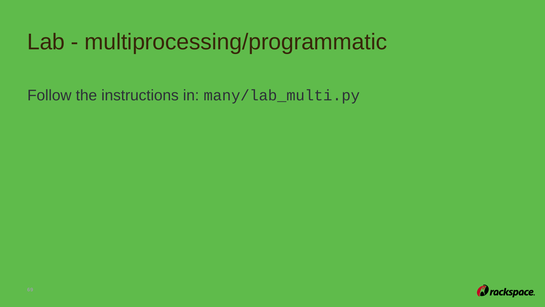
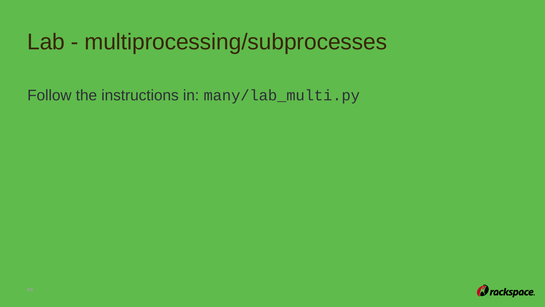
multiprocessing/programmatic: multiprocessing/programmatic -> multiprocessing/subprocesses (236, 42)
